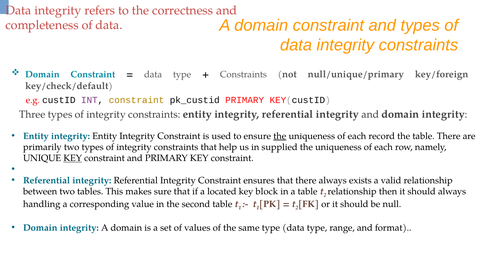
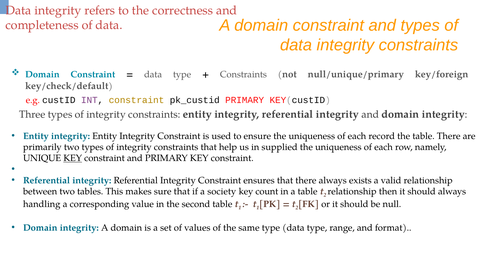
the underline: present -> none (280, 136)
located: located -> society (222, 192)
block: block -> count (267, 192)
